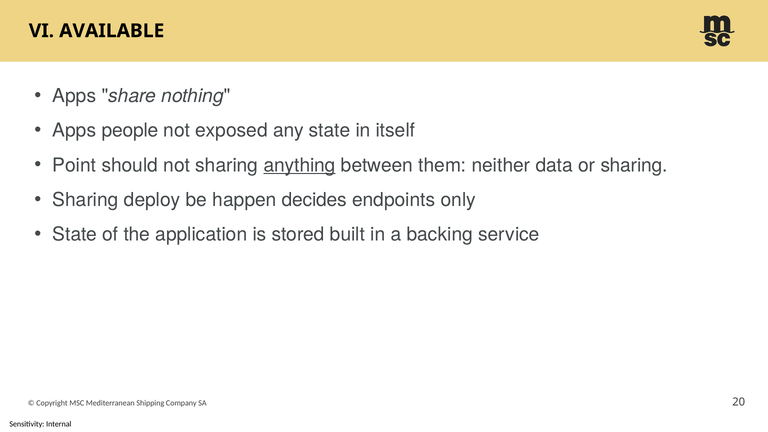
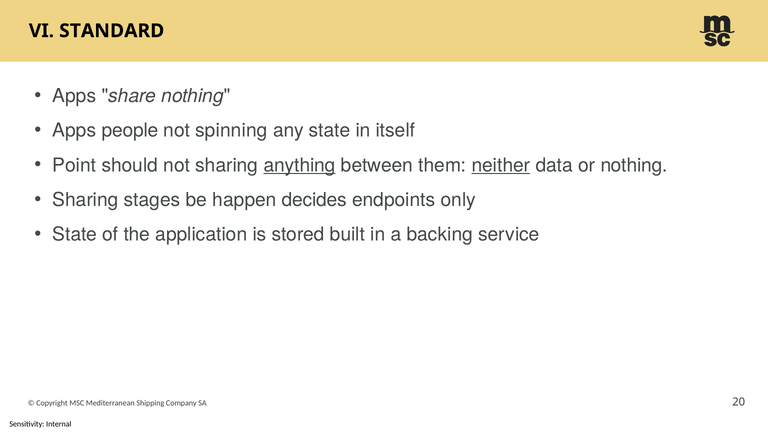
AVAILABLE: AVAILABLE -> STANDARD (112, 31)
exposed: exposed -> spinning (231, 131)
neither underline: none -> present (501, 165)
or sharing: sharing -> nothing (634, 165)
deploy: deploy -> stages (152, 200)
